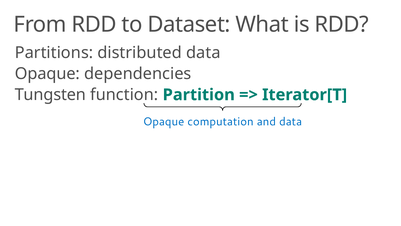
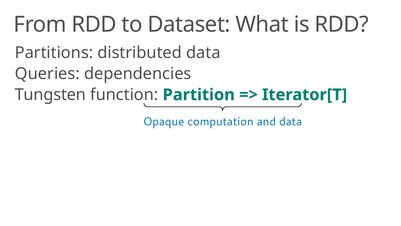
Opaque: Opaque -> Queries (47, 74)
